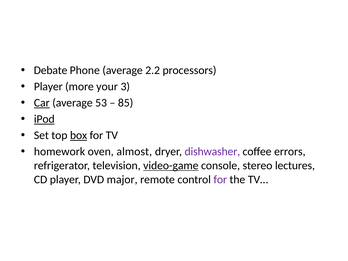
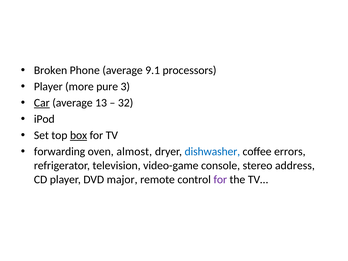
Debate: Debate -> Broken (51, 70)
2.2: 2.2 -> 9.1 (153, 70)
your: your -> pure (107, 87)
53: 53 -> 13 (101, 103)
85: 85 -> 32 (126, 103)
iPod underline: present -> none (44, 119)
homework: homework -> forwarding (60, 152)
dishwasher colour: purple -> blue (212, 152)
video-game underline: present -> none (171, 166)
lectures: lectures -> address (295, 166)
